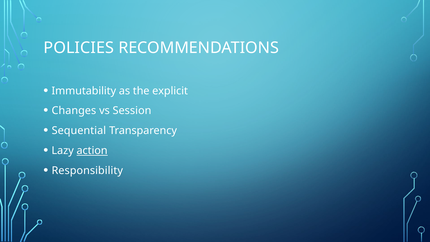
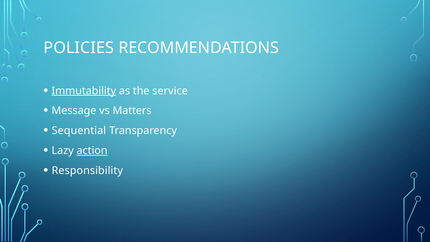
Immutability underline: none -> present (84, 91)
explicit: explicit -> service (170, 91)
Changes: Changes -> Message (74, 111)
Session: Session -> Matters (132, 111)
